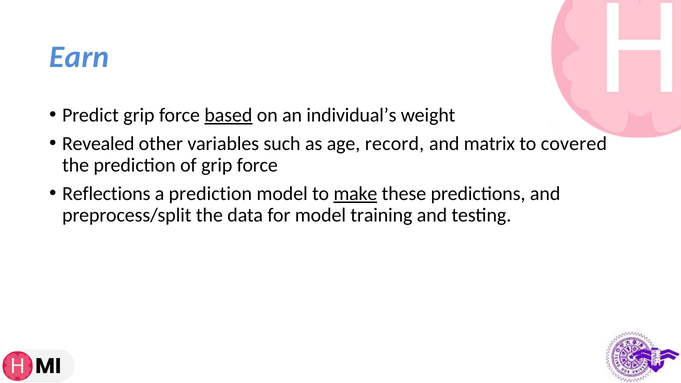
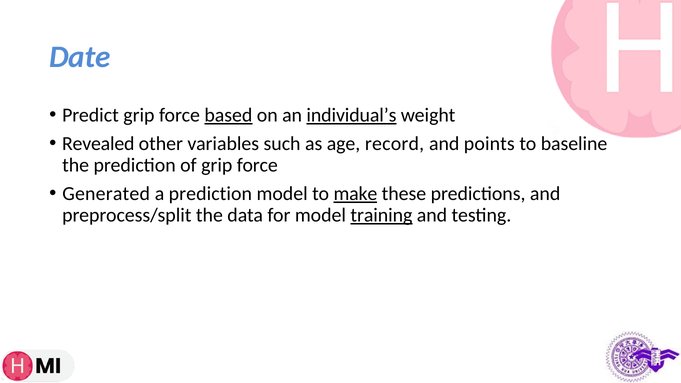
Earn: Earn -> Date (80, 57)
individual’s underline: none -> present (351, 115)
matrix: matrix -> points (489, 144)
covered: covered -> baseline (574, 144)
Reflections: Reflections -> Generated (106, 194)
training underline: none -> present (381, 215)
